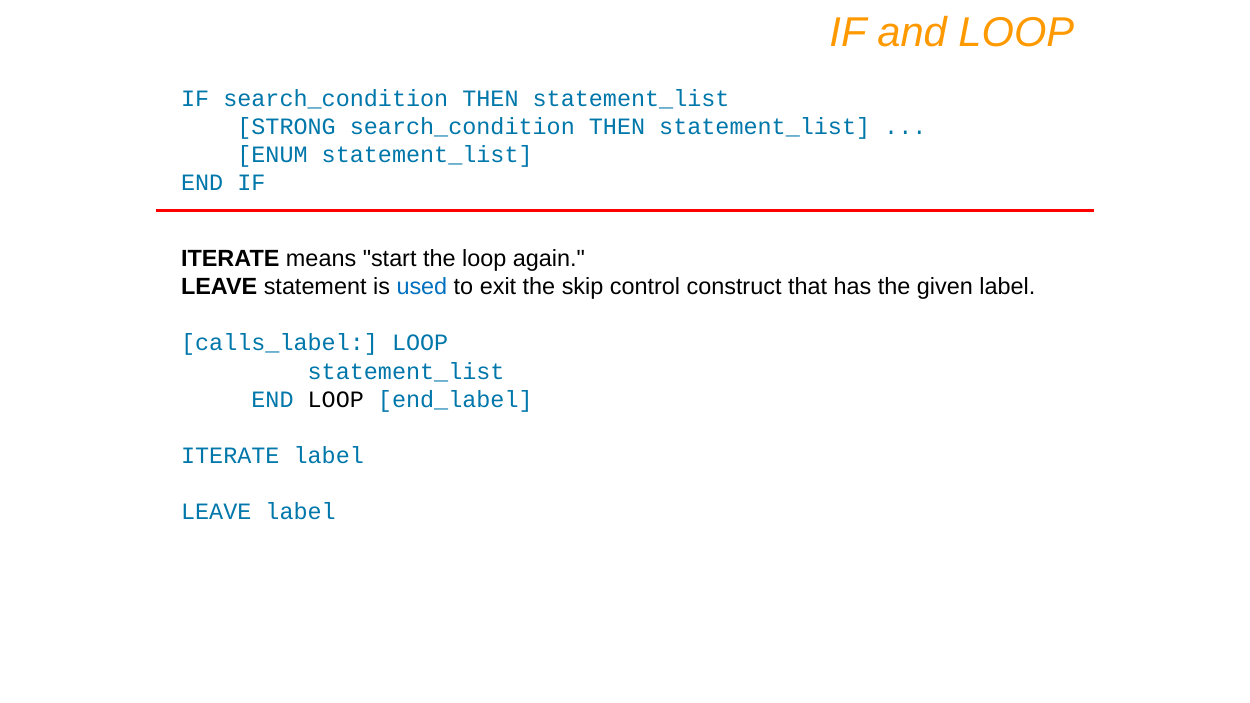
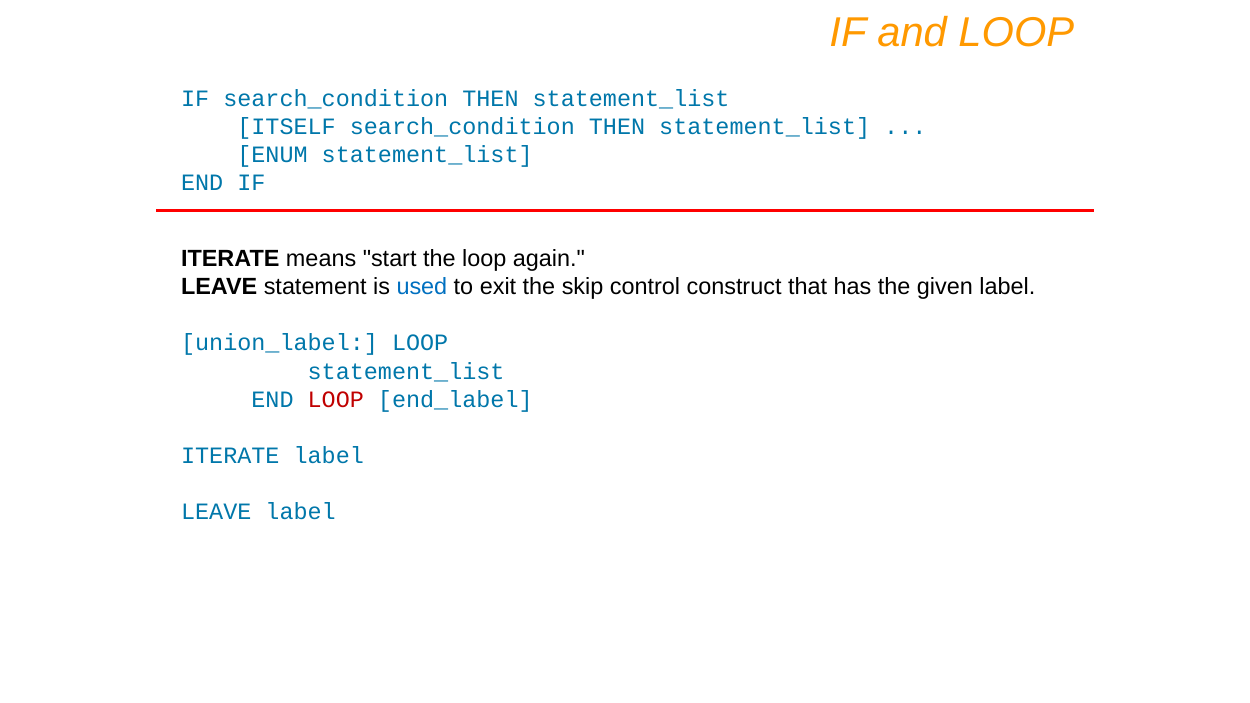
STRONG: STRONG -> ITSELF (287, 127)
calls_label: calls_label -> union_label (280, 343)
LOOP colour: black -> red (336, 400)
